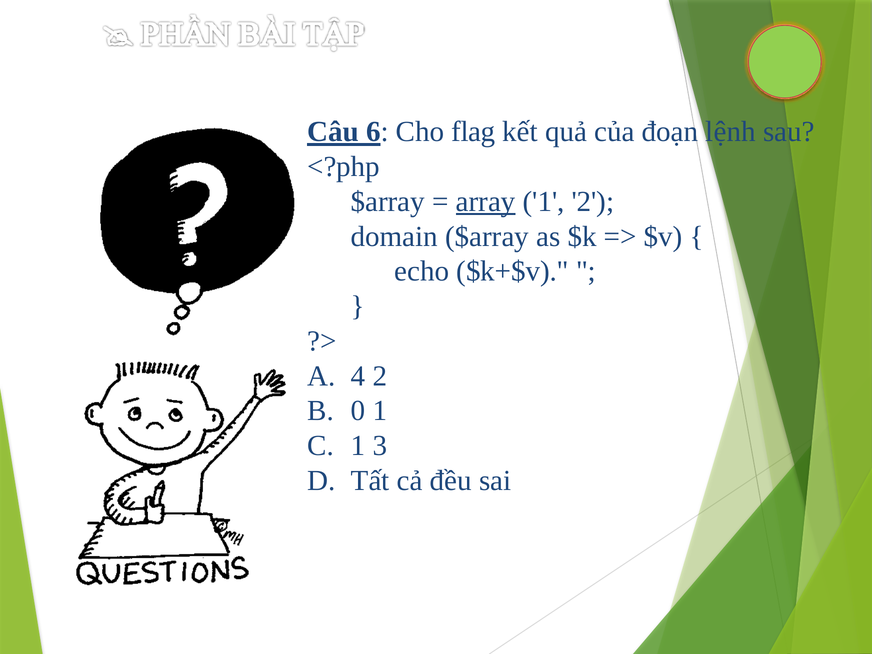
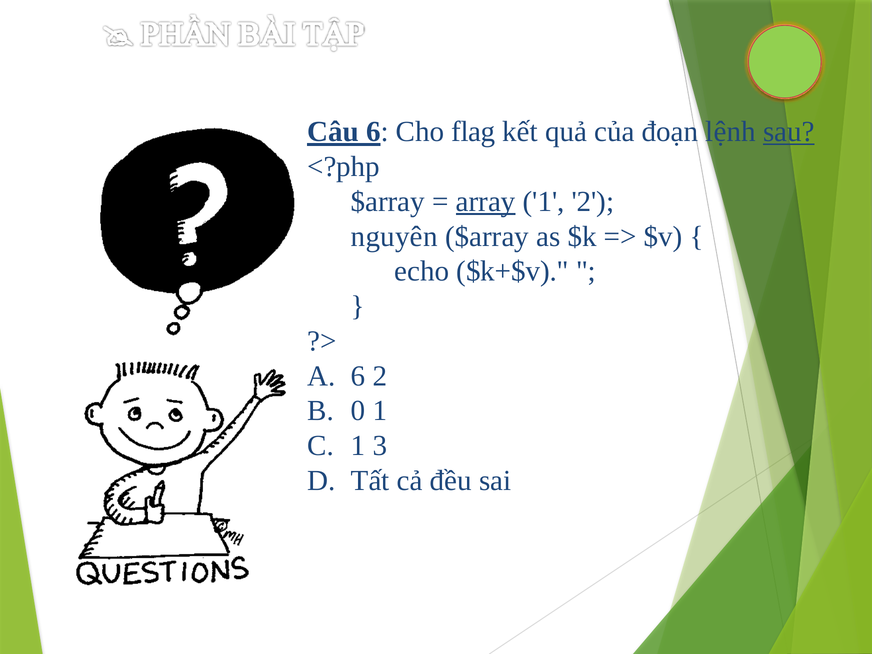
sau underline: none -> present (789, 132)
domain: domain -> nguyên (394, 236)
4: 4 -> 6 (358, 376)
